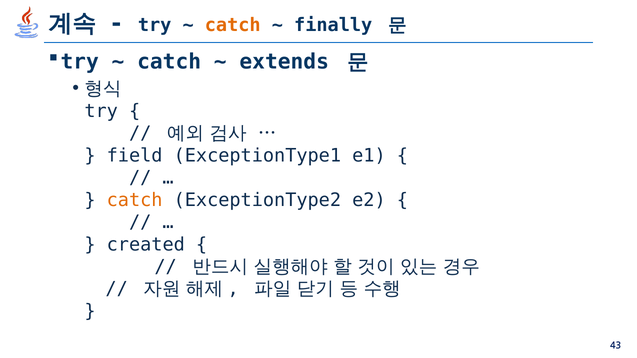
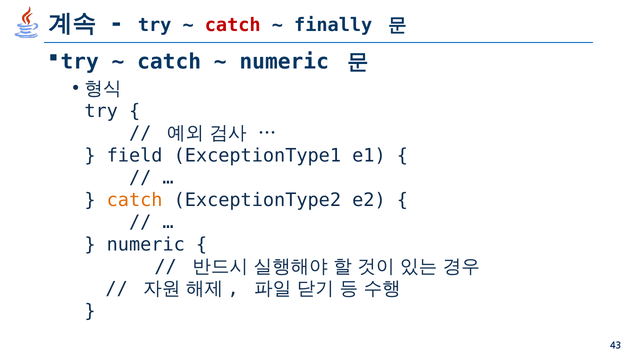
catch colour: orange -> red (233, 25)
extends: extends -> numeric (284, 62)
created: created -> numeric (146, 245)
